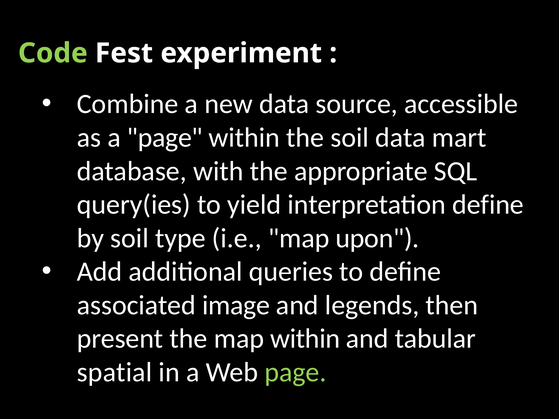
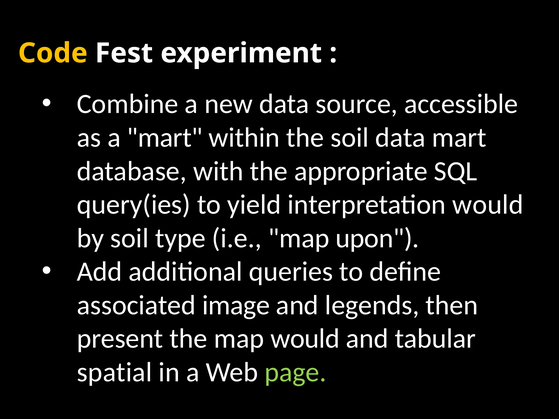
Code colour: light green -> yellow (53, 53)
a page: page -> mart (165, 138)
interpretation define: define -> would (488, 205)
map within: within -> would (305, 339)
